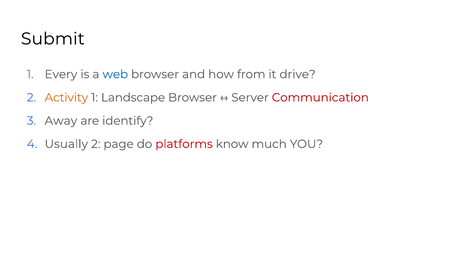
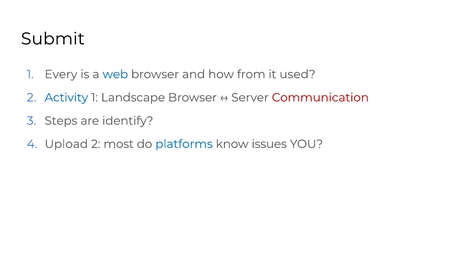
drive: drive -> used (298, 74)
Activity colour: orange -> blue (66, 97)
Away: Away -> Steps (61, 121)
Usually: Usually -> Upload (66, 144)
page: page -> most (119, 144)
platforms colour: red -> blue (184, 144)
much: much -> issues (269, 144)
